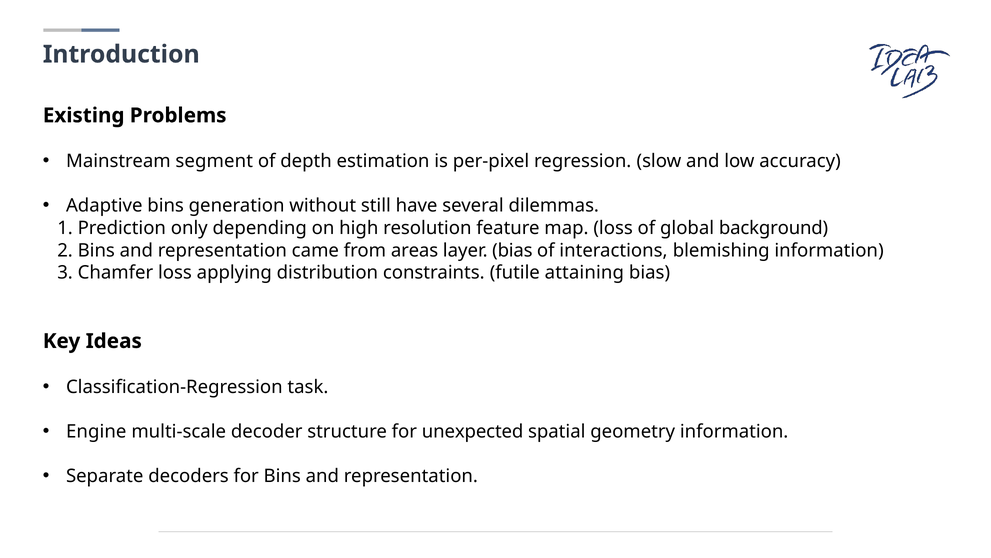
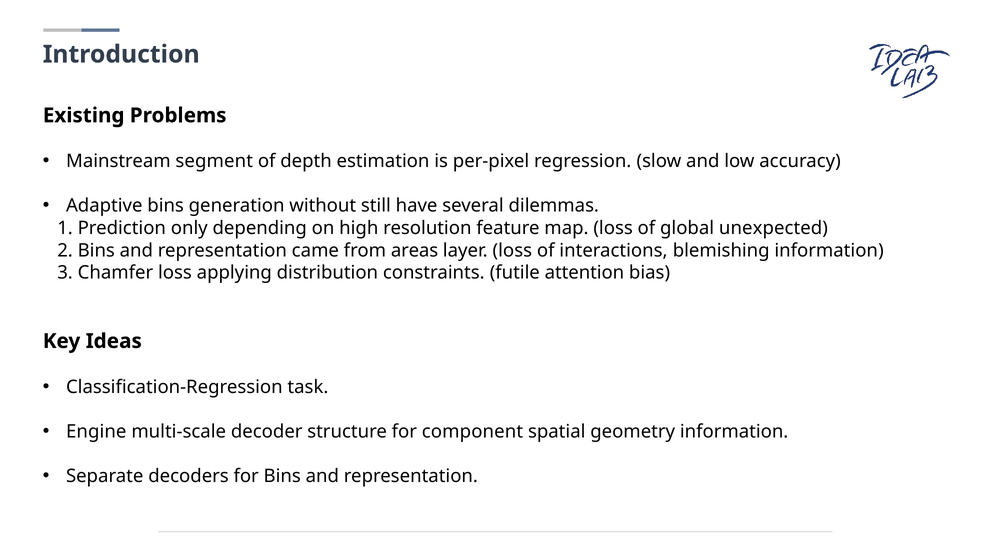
background: background -> unexpected (773, 228)
layer bias: bias -> loss (512, 250)
attaining: attaining -> attention (584, 273)
unexpected: unexpected -> component (472, 431)
